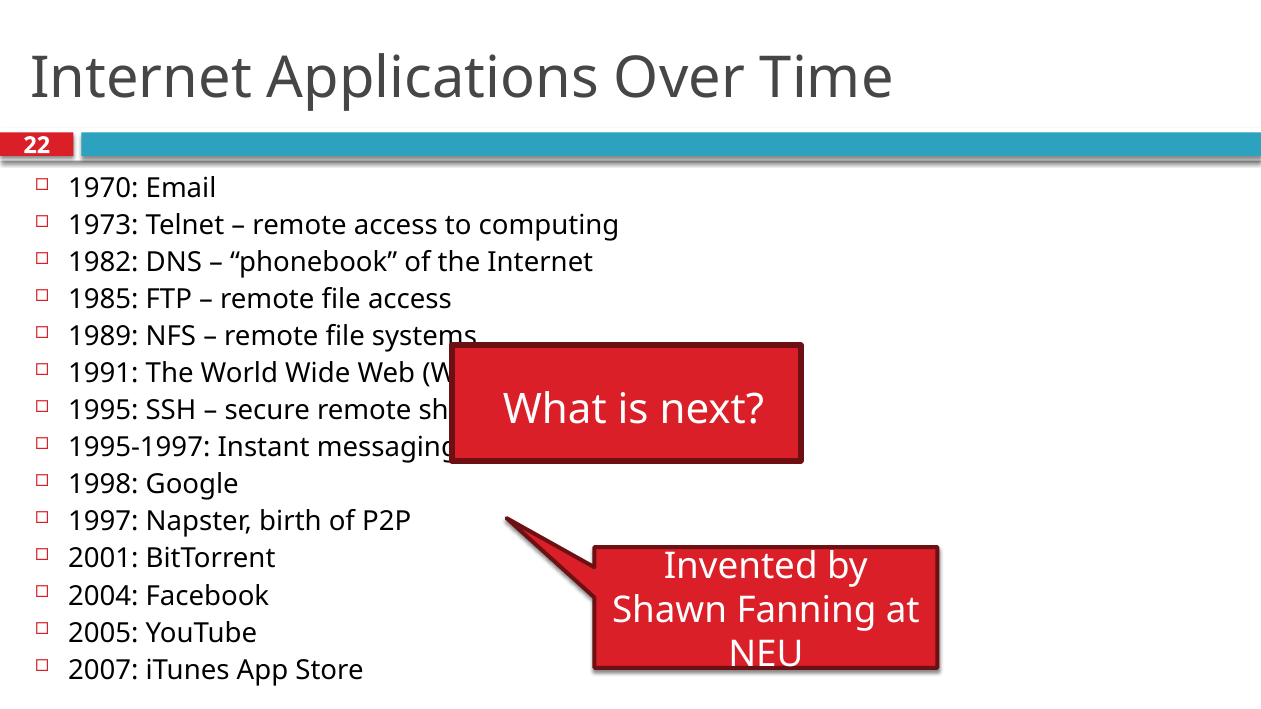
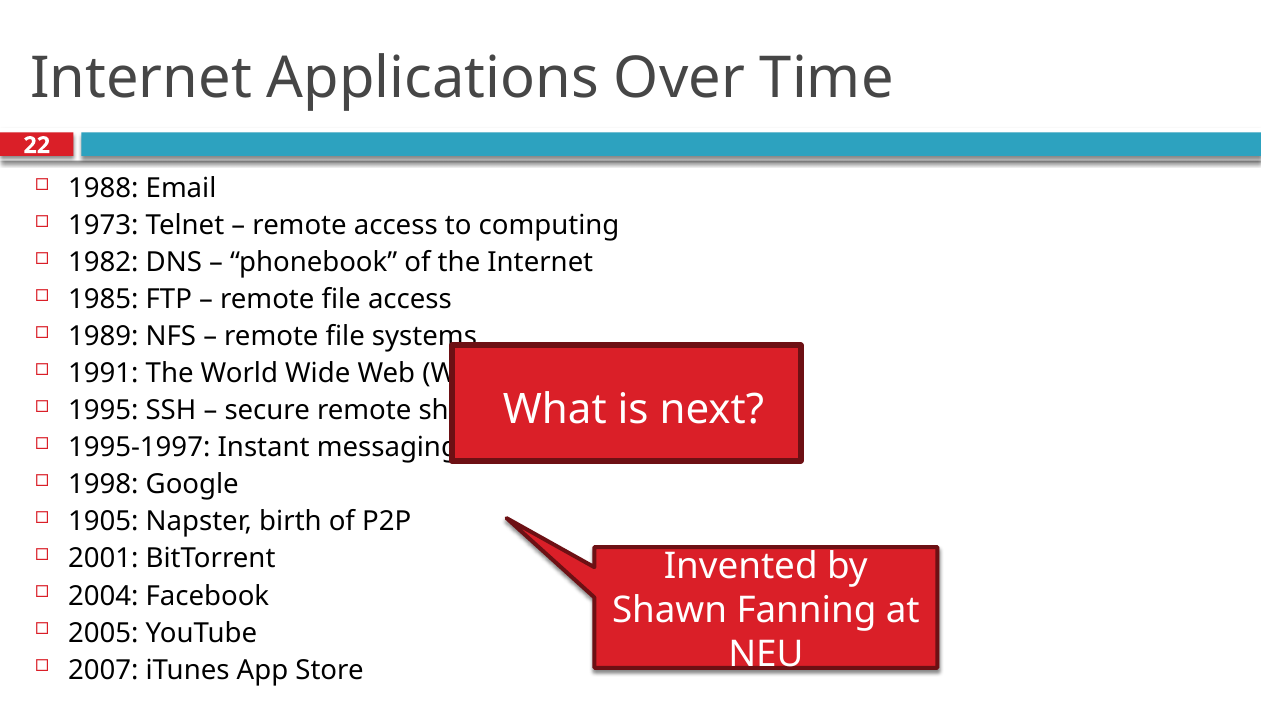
1970: 1970 -> 1988 (103, 189)
1997: 1997 -> 1905 (103, 522)
